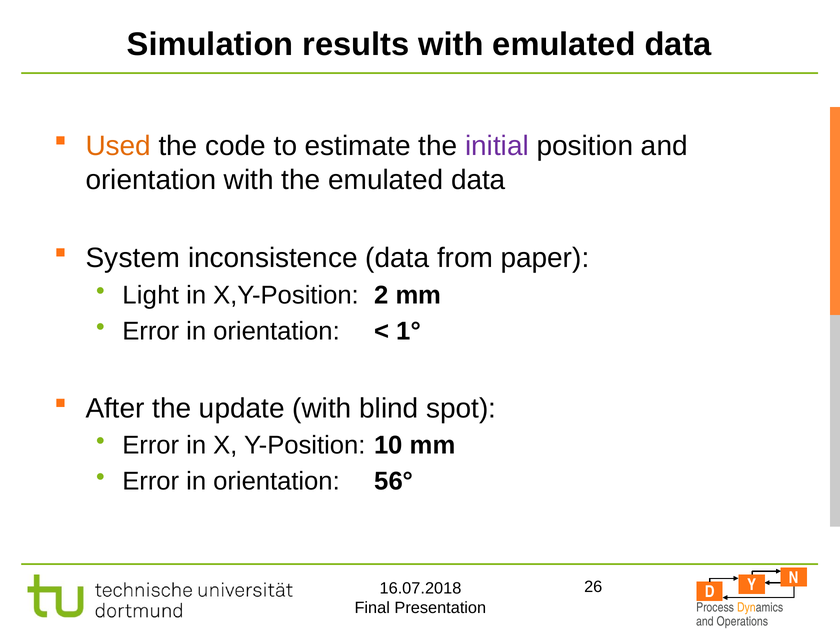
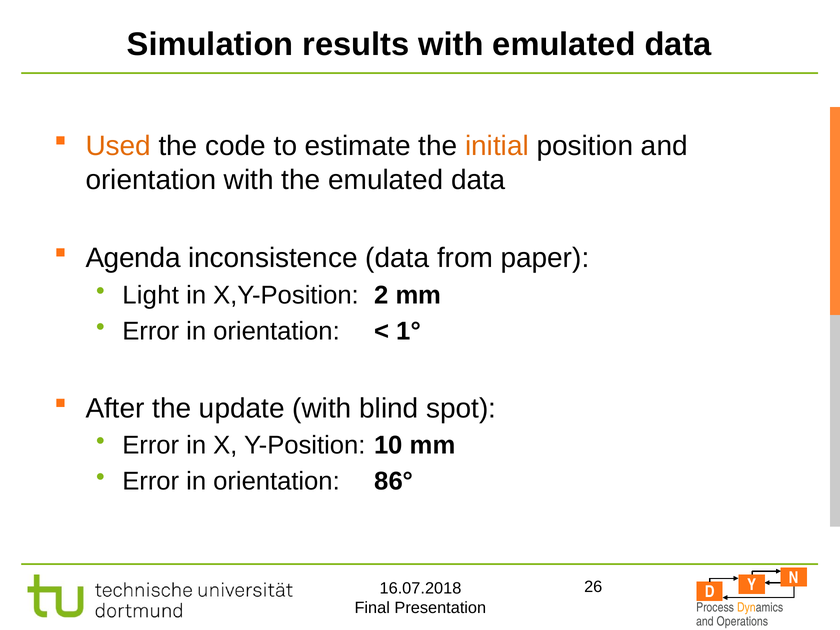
initial colour: purple -> orange (497, 146)
System: System -> Agenda (133, 258)
56°: 56° -> 86° (394, 481)
